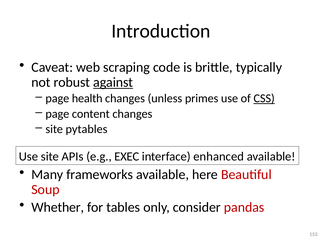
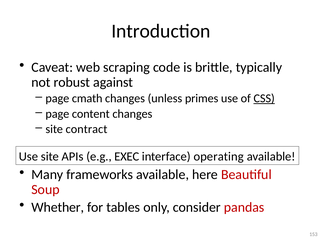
against underline: present -> none (113, 82)
health: health -> cmath (87, 98)
pytables: pytables -> contract (86, 129)
enhanced: enhanced -> operating (219, 156)
